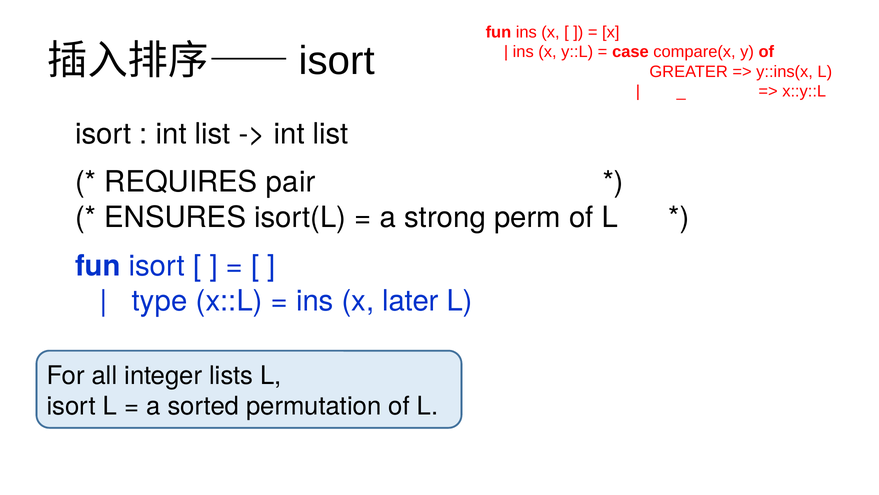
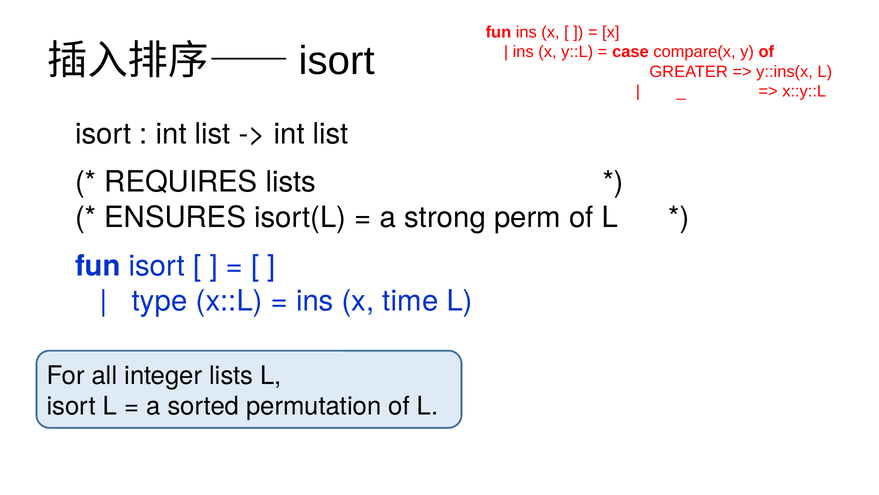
REQUIRES pair: pair -> lists (291, 182)
later: later -> time (410, 301)
